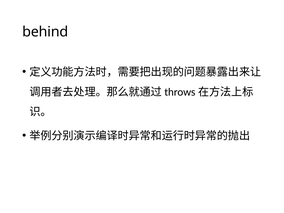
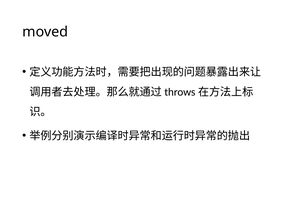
behind: behind -> moved (45, 32)
